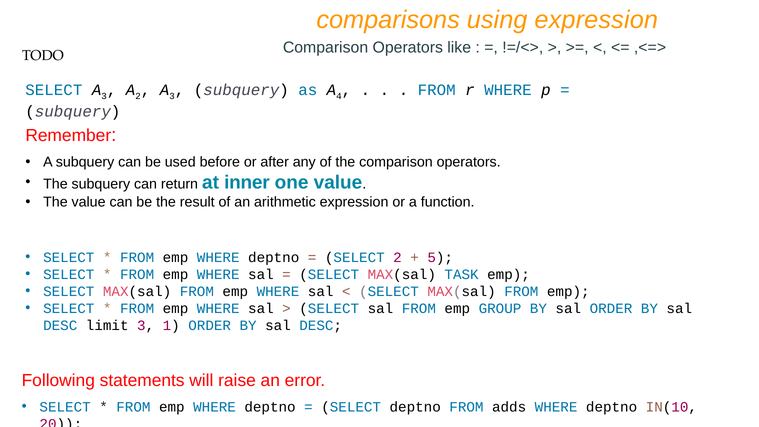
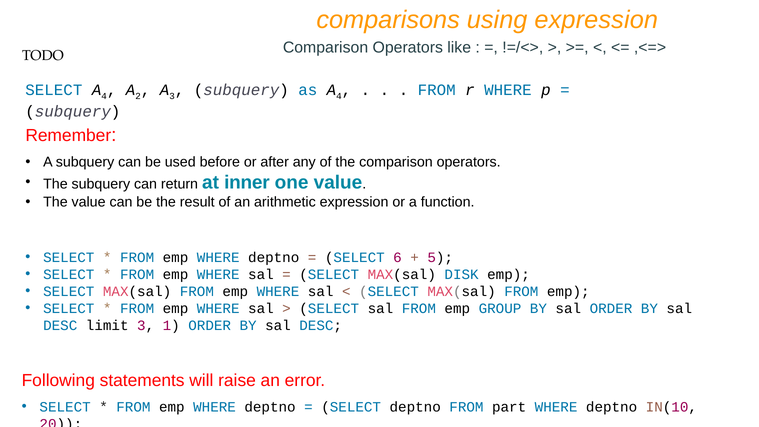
SELECT A 3: 3 -> 4 (104, 96)
SELECT 2: 2 -> 6 (398, 257)
TASK: TASK -> DISK (462, 274)
adds: adds -> part (509, 407)
